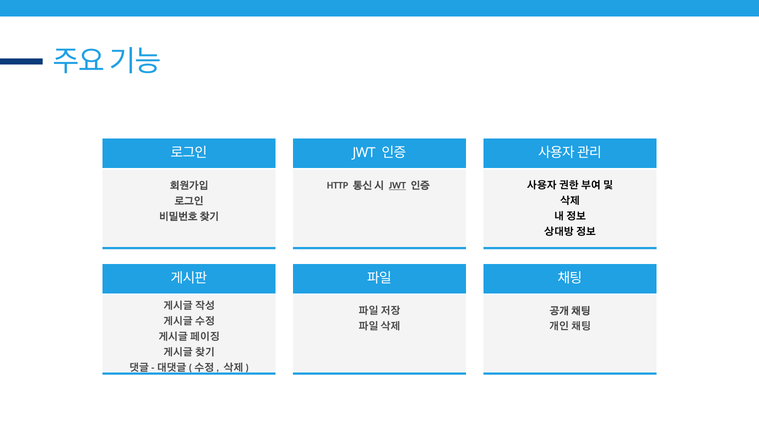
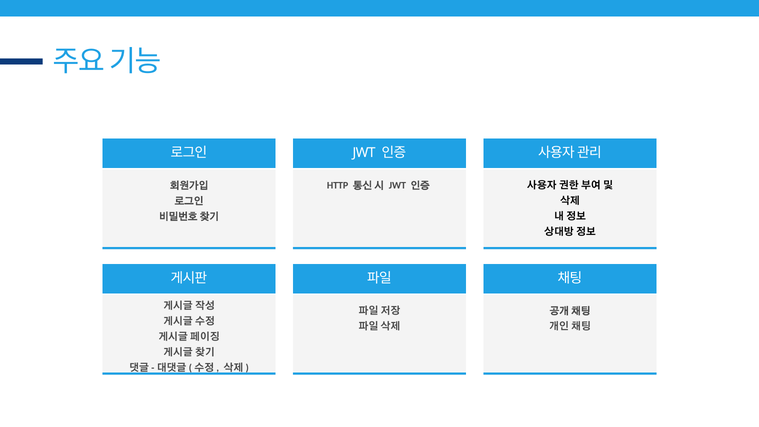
JWT underline: present -> none (397, 186)
